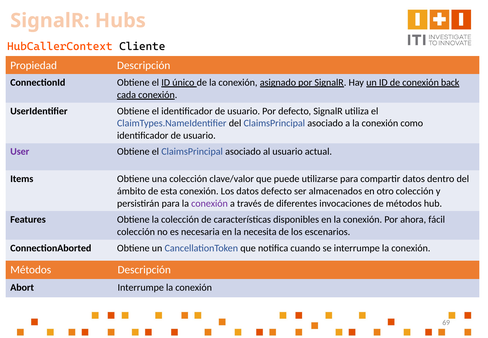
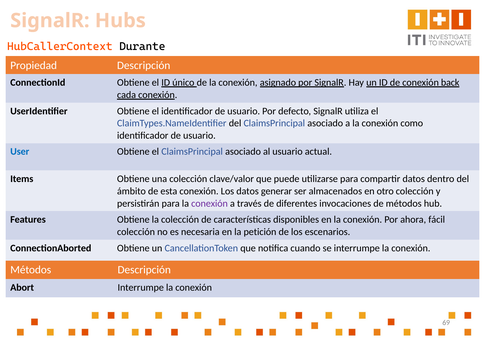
Cliente: Cliente -> Durante (142, 46)
User colour: purple -> blue (20, 152)
datos defecto: defecto -> generar (276, 191)
necesita: necesita -> petición (260, 232)
